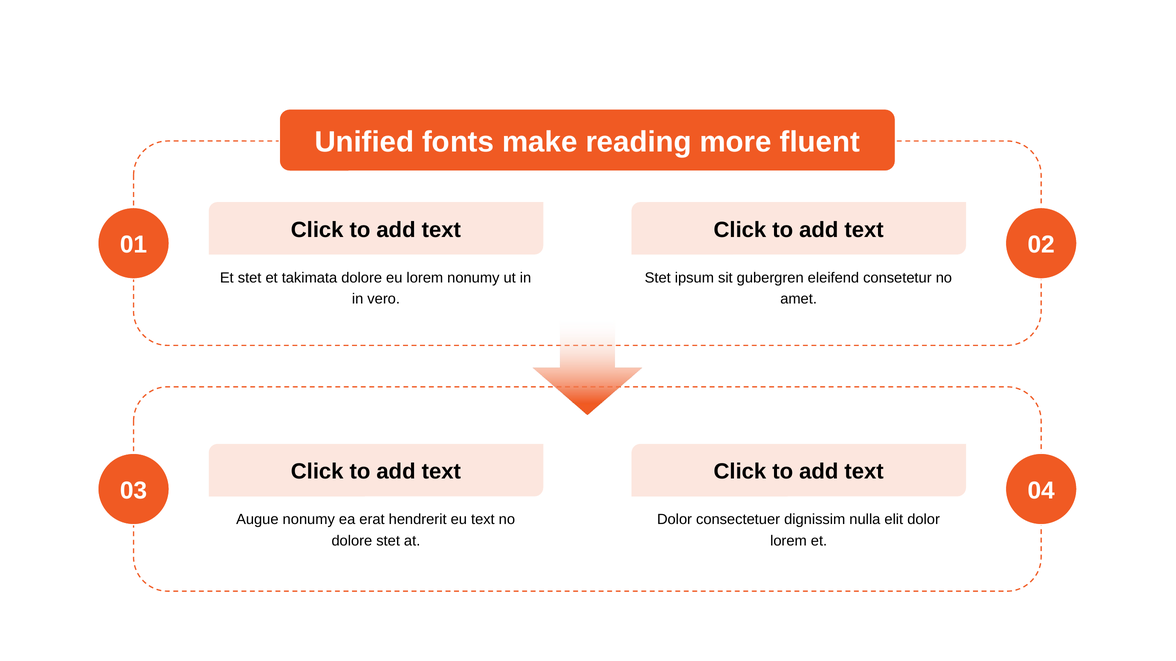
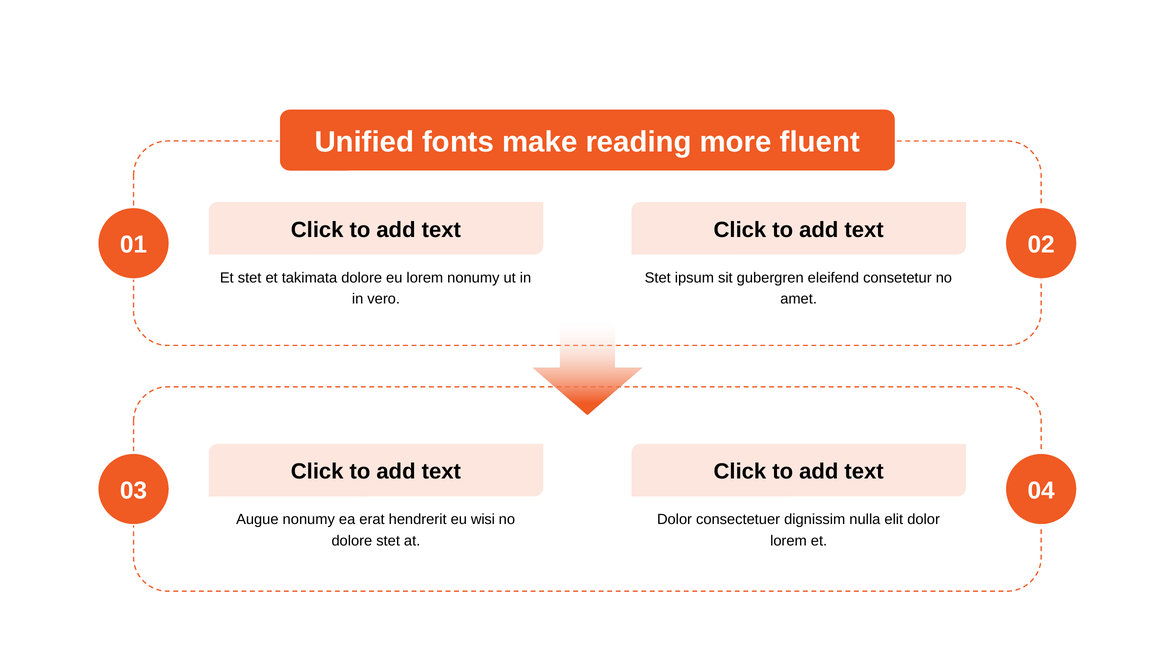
eu text: text -> wisi (483, 520)
